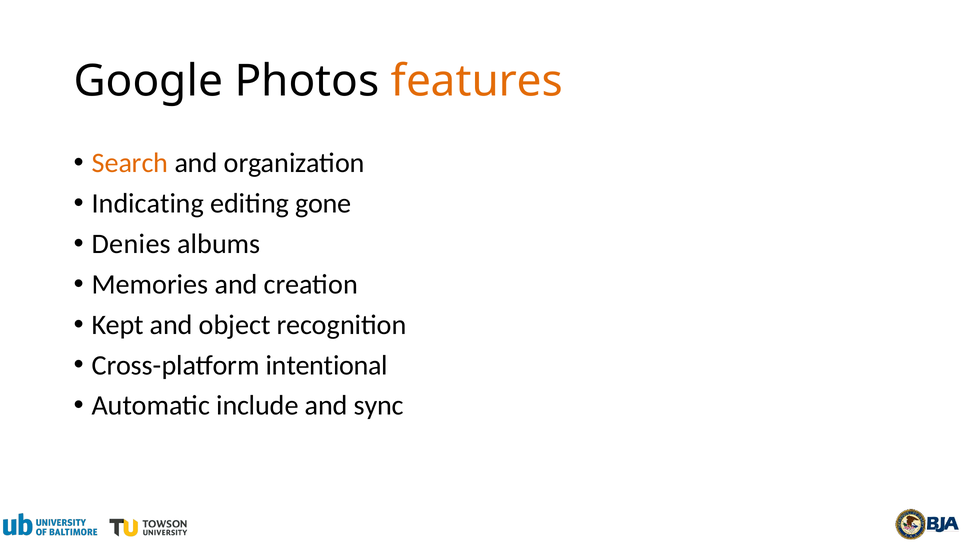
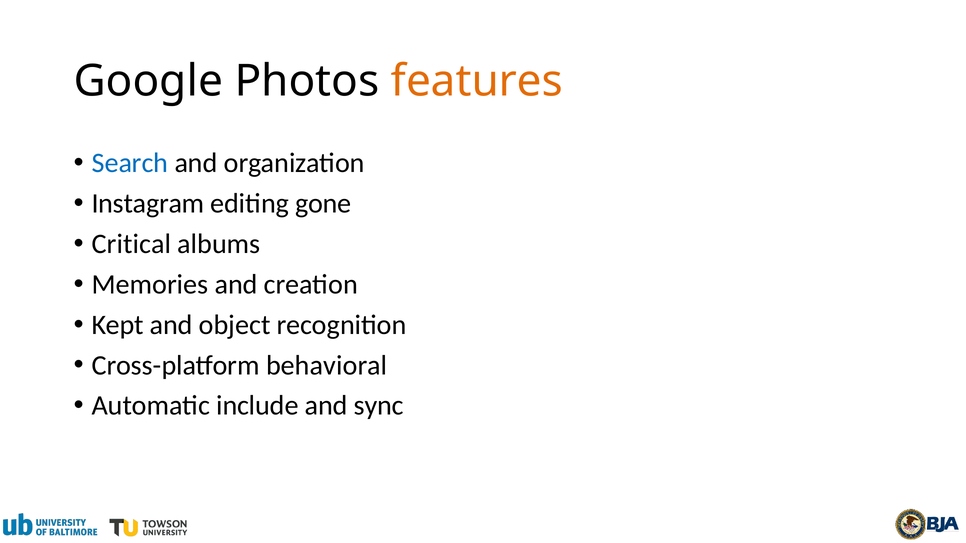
Search colour: orange -> blue (130, 163)
Indicating: Indicating -> Instagram (148, 204)
Denies: Denies -> Critical (131, 244)
intentional: intentional -> behavioral (327, 365)
